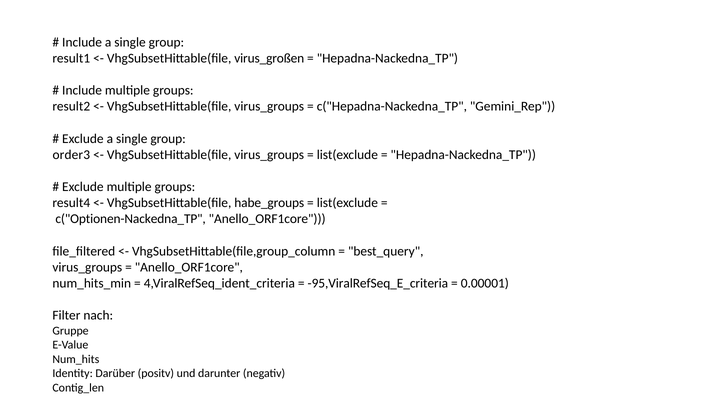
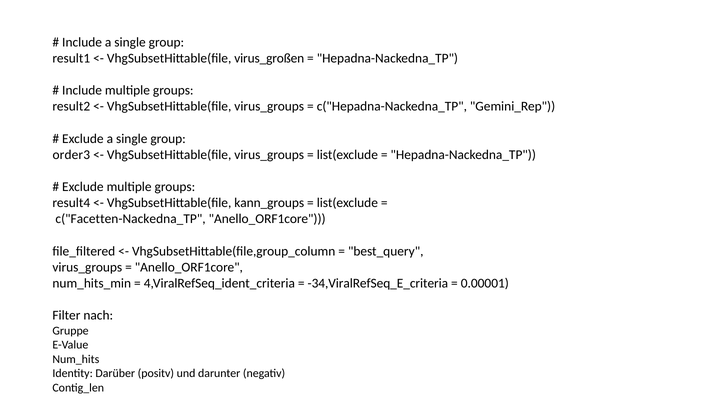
habe_groups: habe_groups -> kann_groups (269, 203)
c("Optionen-Nackedna_TP: c("Optionen-Nackedna_TP -> c("Facetten-Nackedna_TP (131, 219)
-95,ViralRefSeq_E_criteria: -95,ViralRefSeq_E_criteria -> -34,ViralRefSeq_E_criteria (378, 283)
